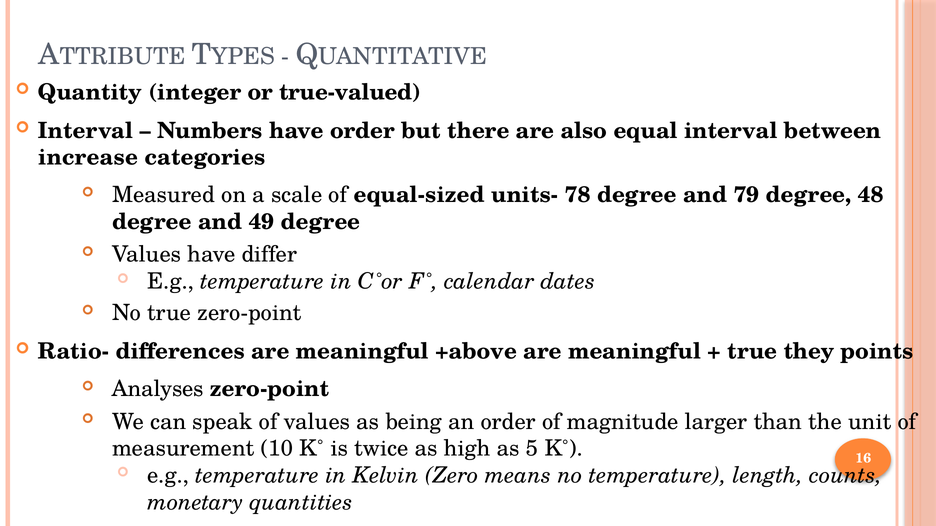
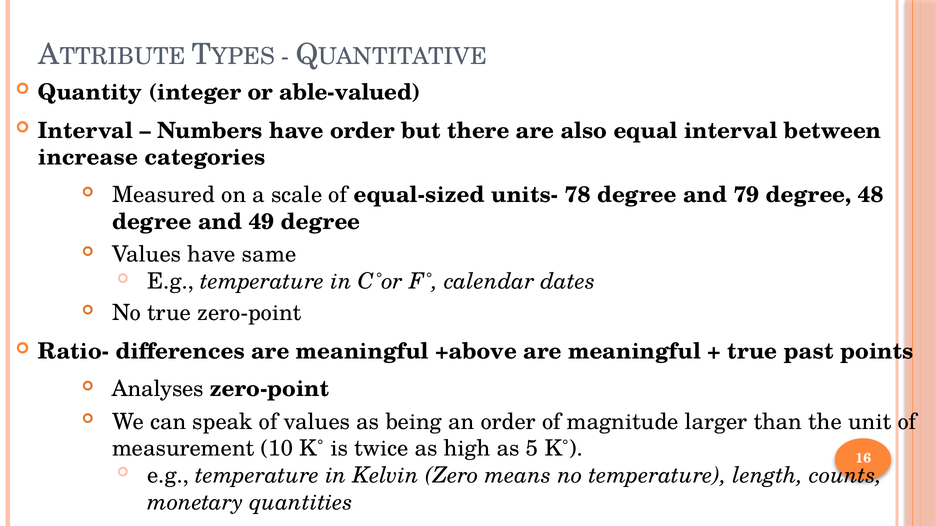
true-valued: true-valued -> able-valued (350, 92)
differ: differ -> same (269, 255)
they: they -> past (809, 352)
